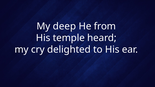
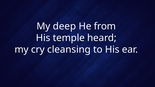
delighted: delighted -> cleansing (69, 50)
